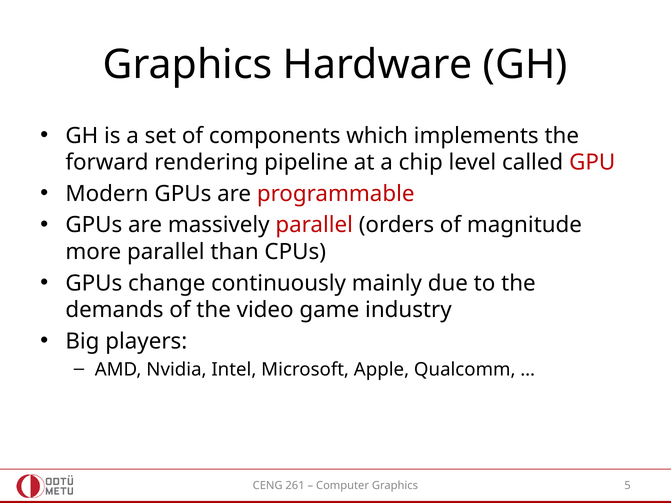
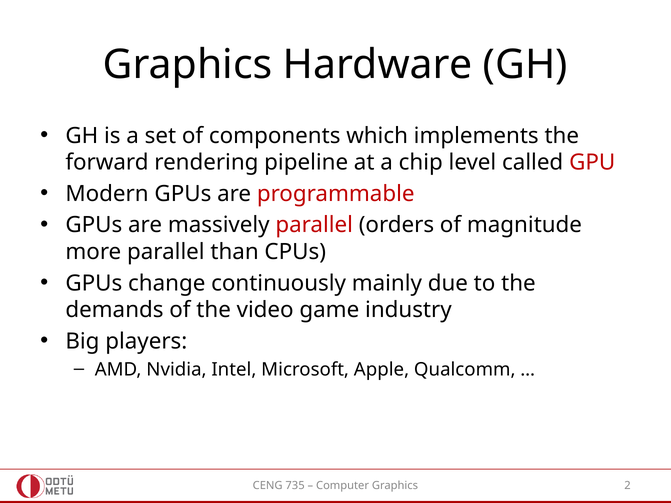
261: 261 -> 735 (295, 486)
5: 5 -> 2 (628, 486)
